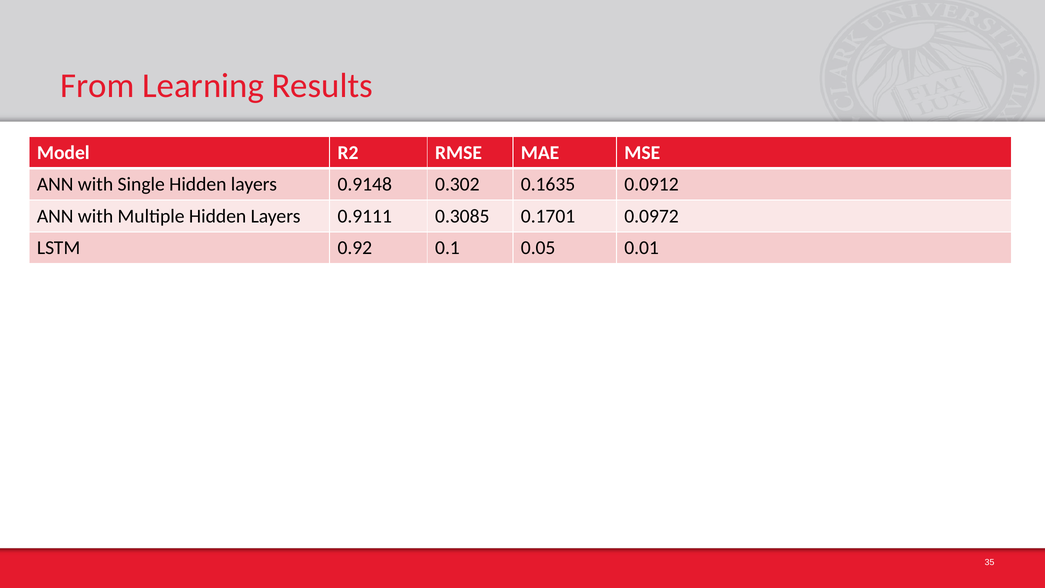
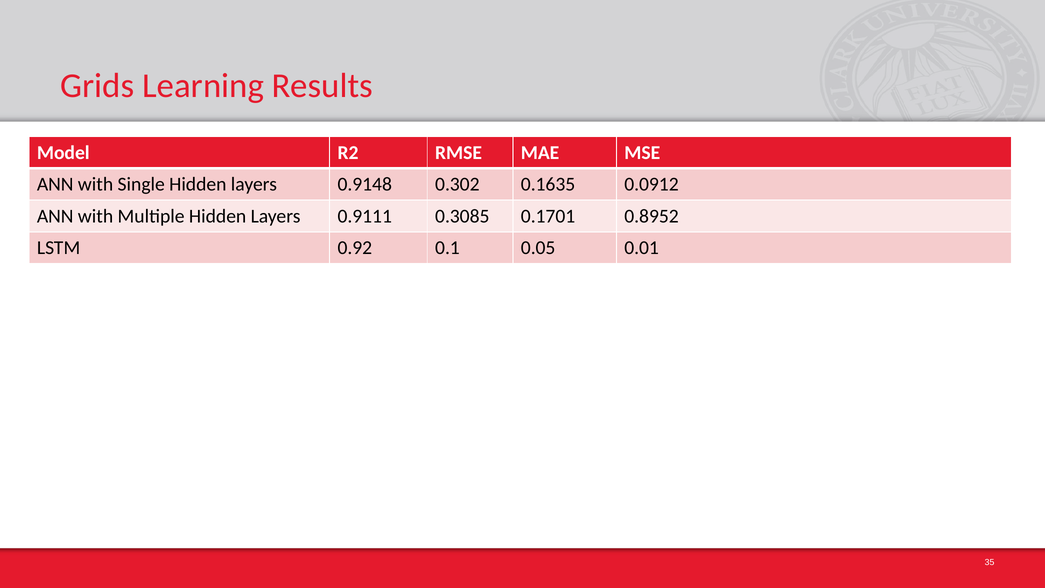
From: From -> Grids (97, 86)
0.0972: 0.0972 -> 0.8952 (652, 216)
